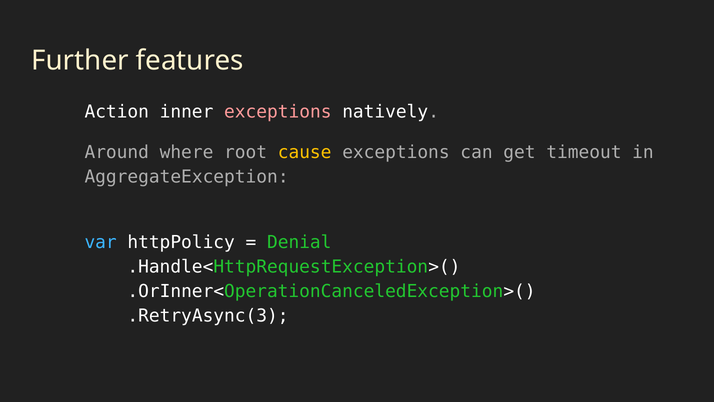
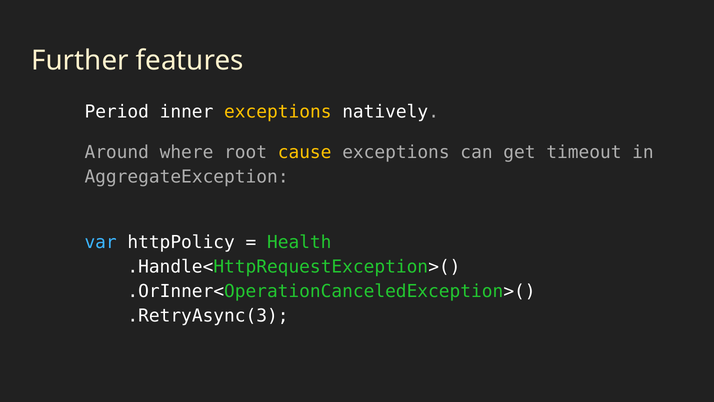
Action: Action -> Period (117, 112)
exceptions colour: pink -> yellow (278, 112)
Denial: Denial -> Health (299, 242)
